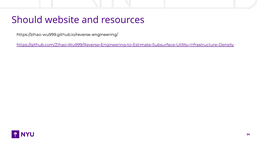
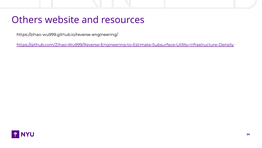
Should: Should -> Others (27, 20)
